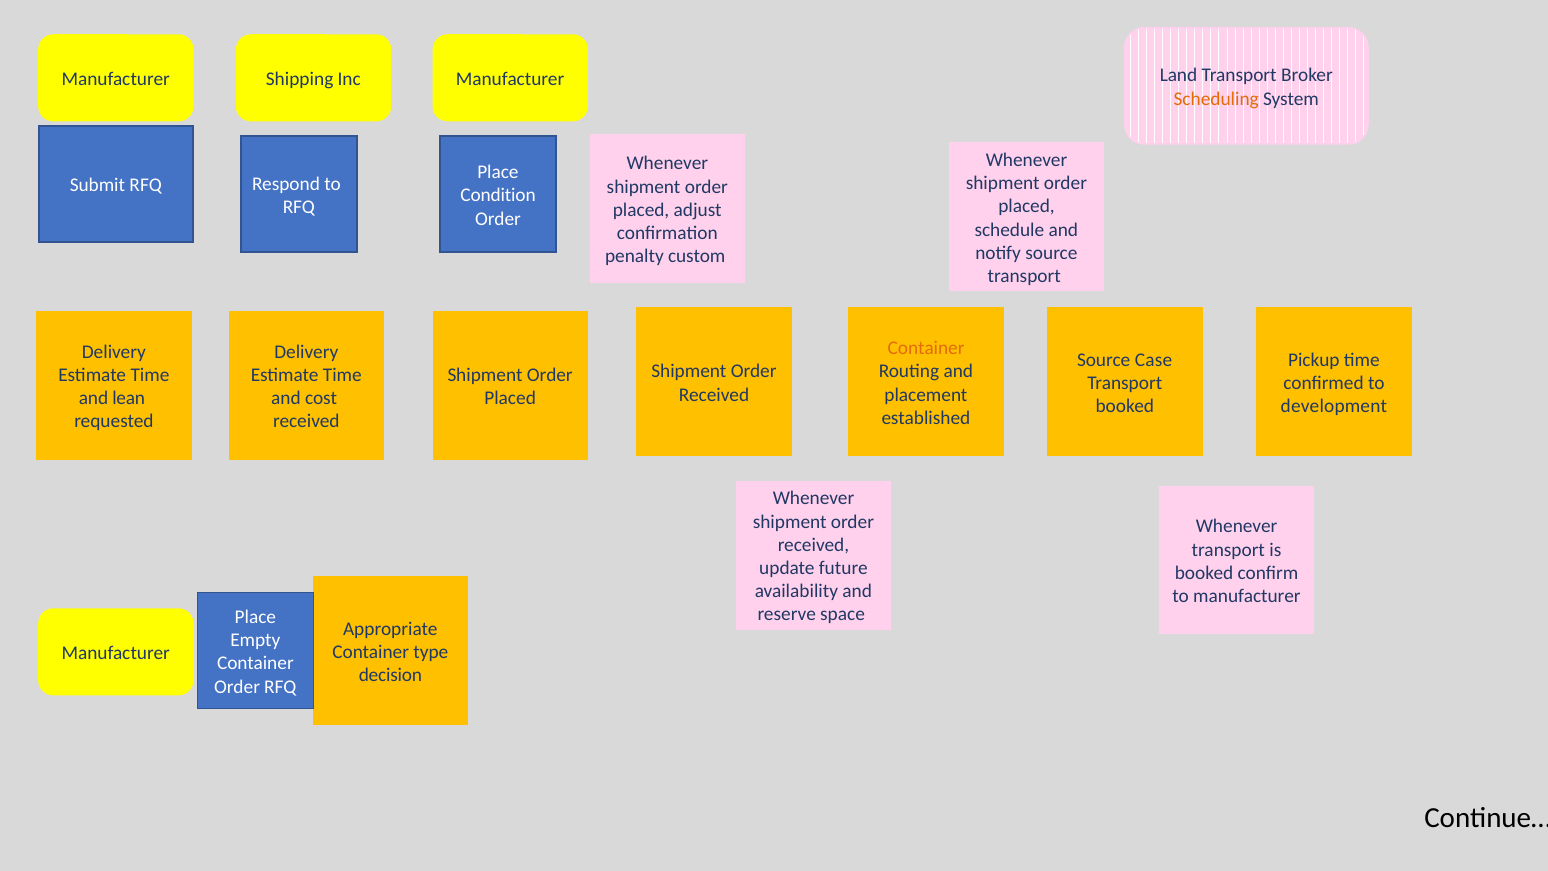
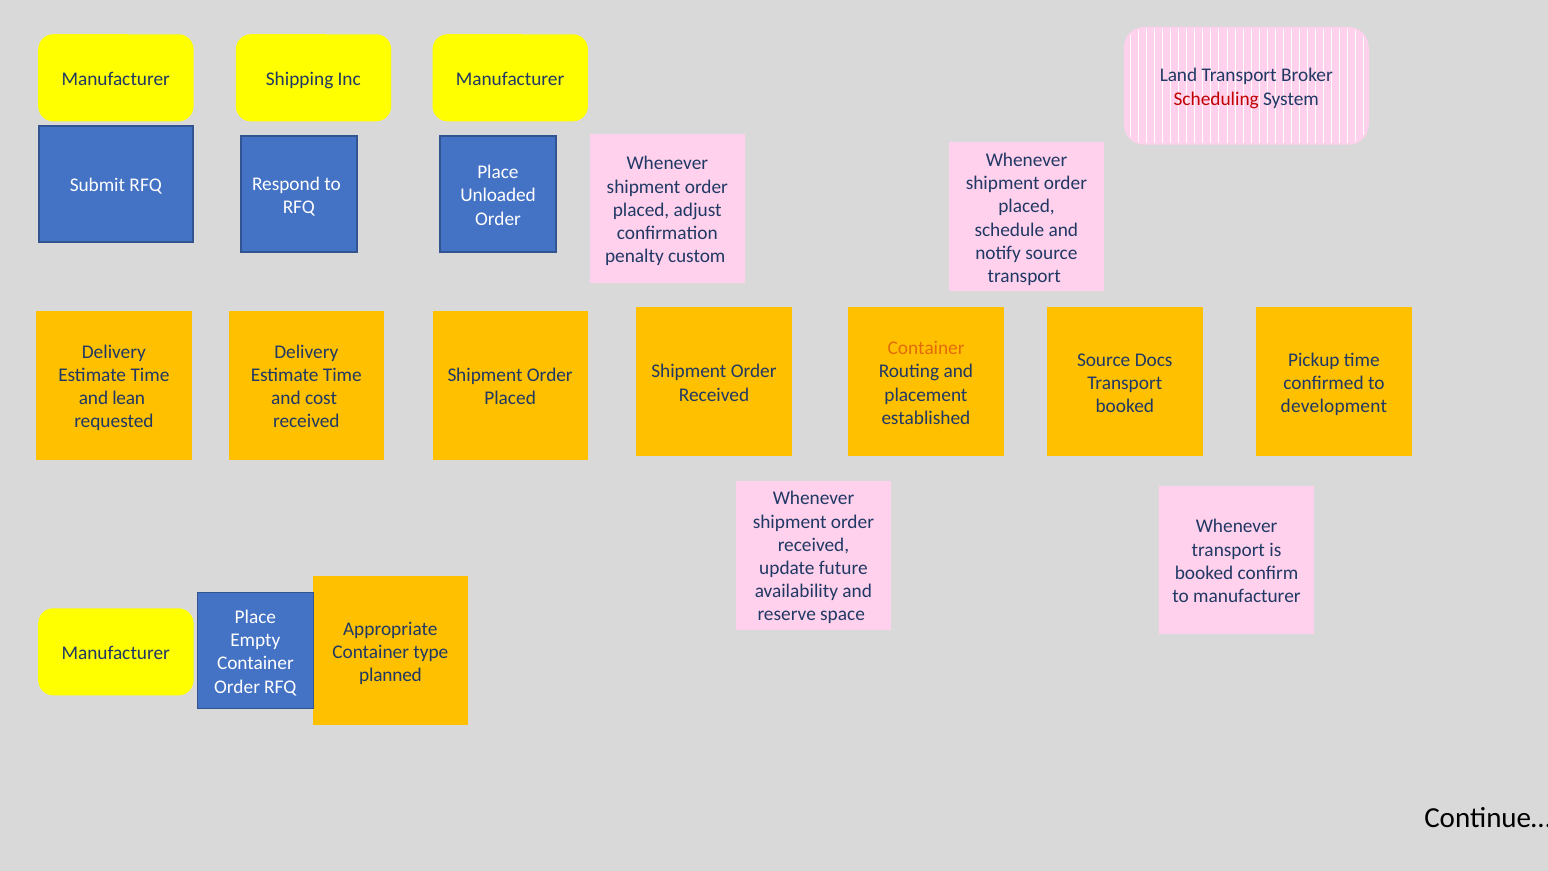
Scheduling colour: orange -> red (1216, 99)
Condition: Condition -> Unloaded (498, 195)
Case: Case -> Docs (1154, 360)
decision: decision -> planned (390, 675)
